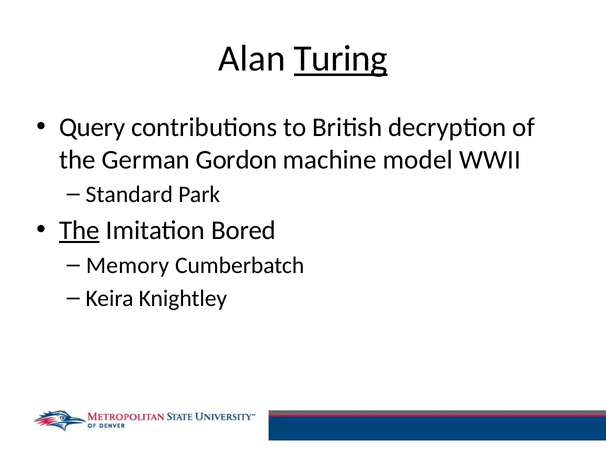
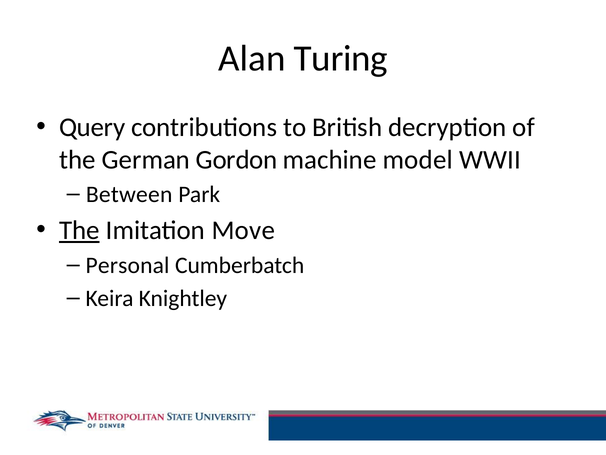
Turing underline: present -> none (341, 59)
Standard: Standard -> Between (129, 194)
Bored: Bored -> Move (243, 230)
Memory: Memory -> Personal (128, 265)
